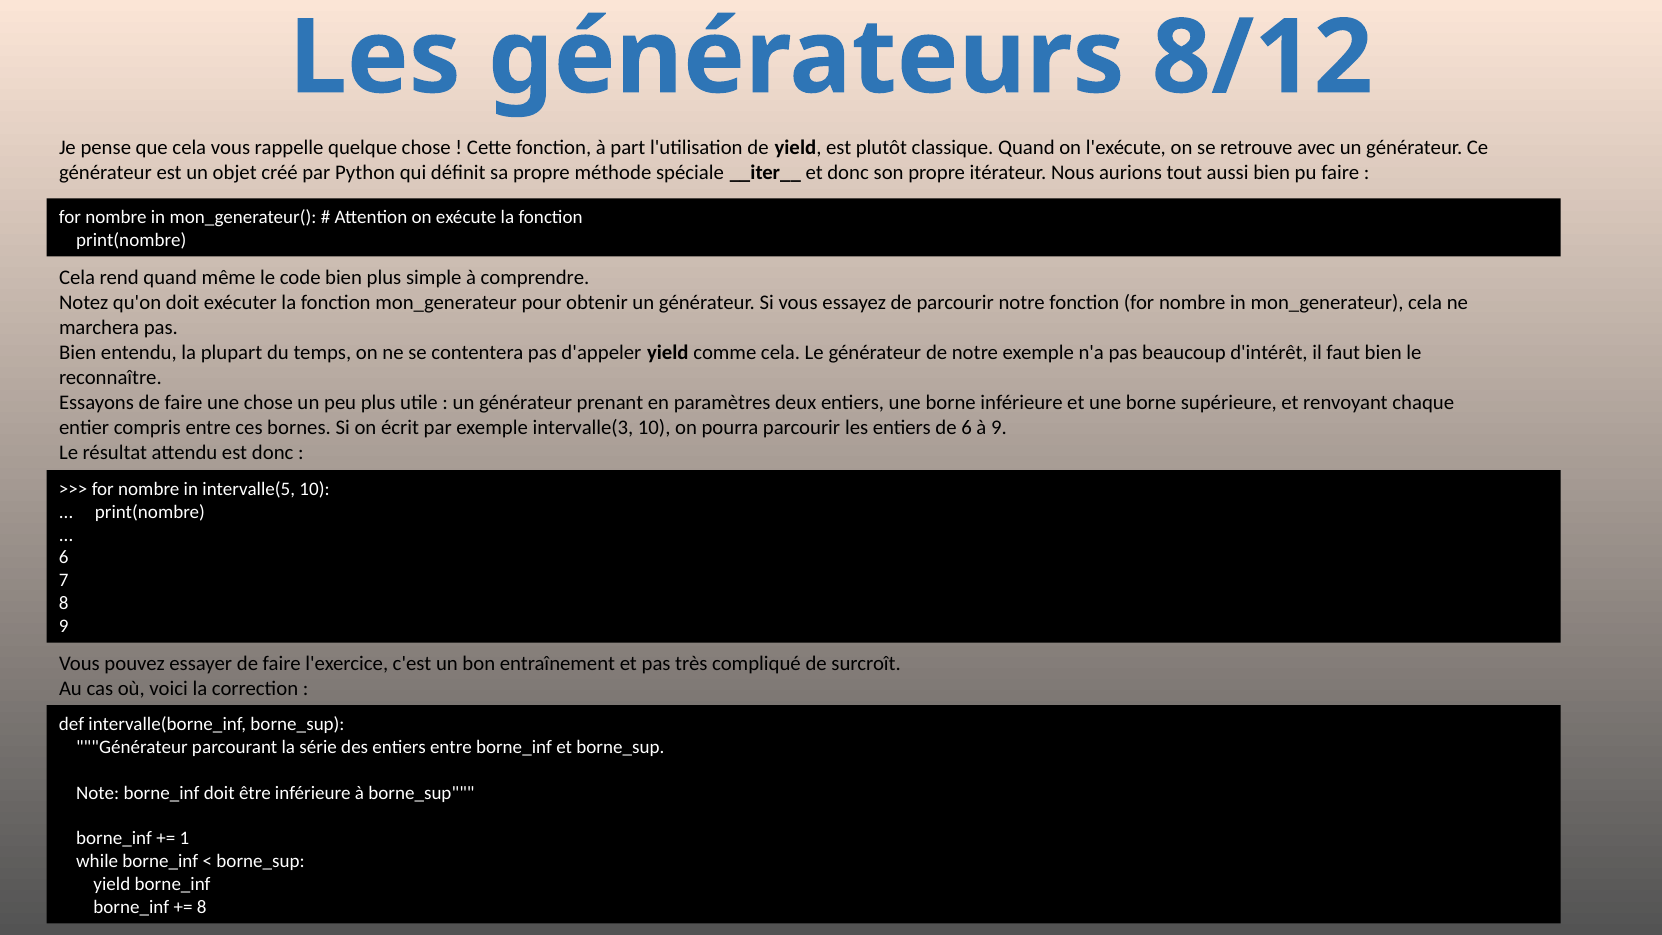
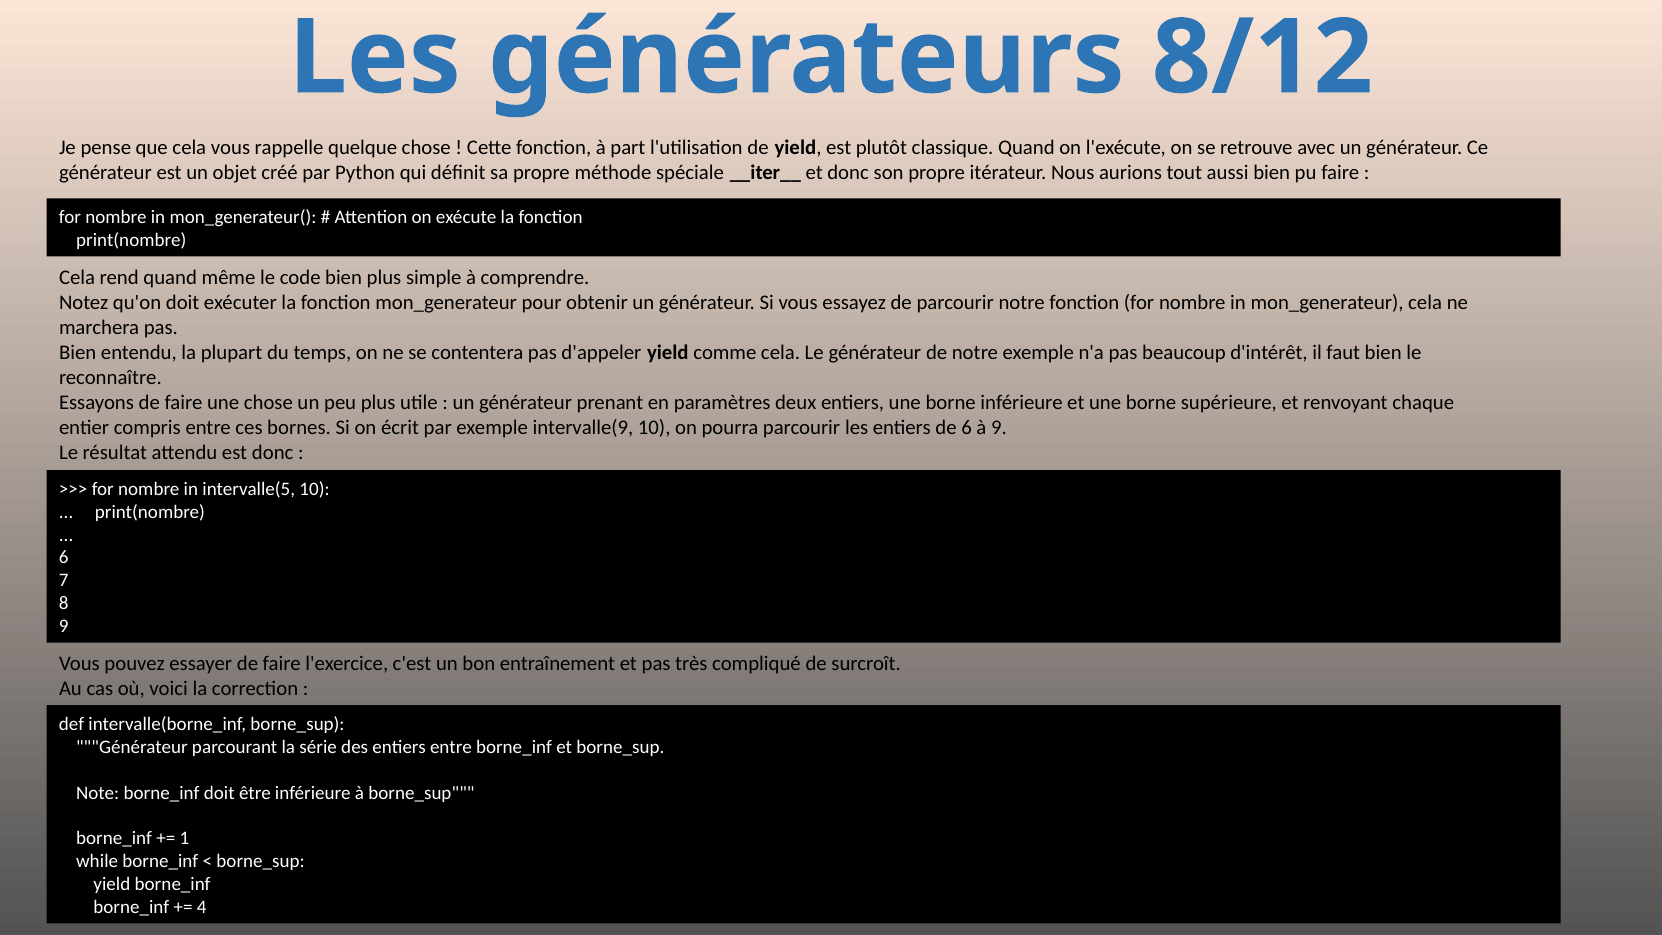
intervalle(3: intervalle(3 -> intervalle(9 (583, 428)
8: 8 -> 4 (202, 907)
